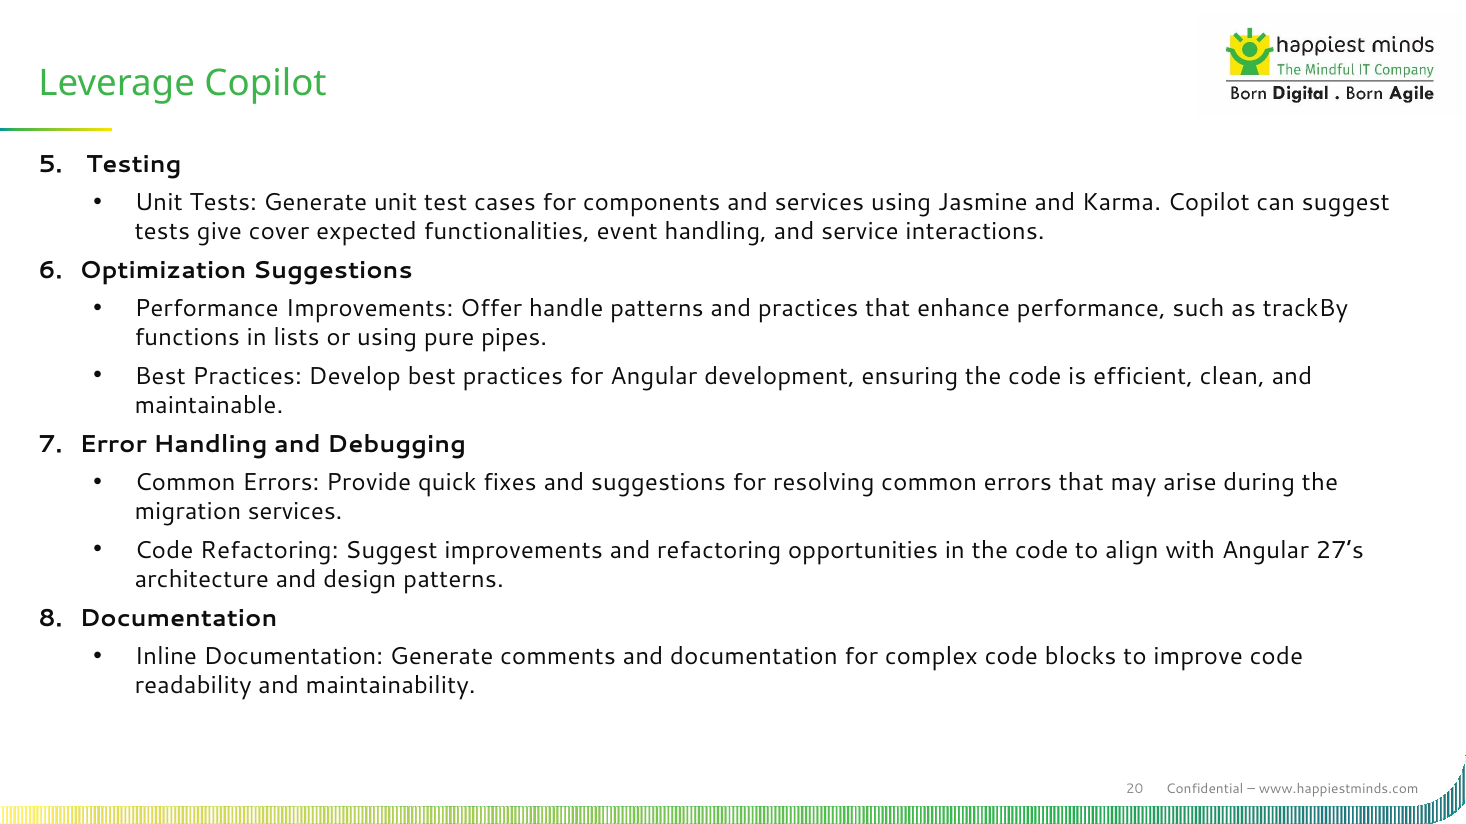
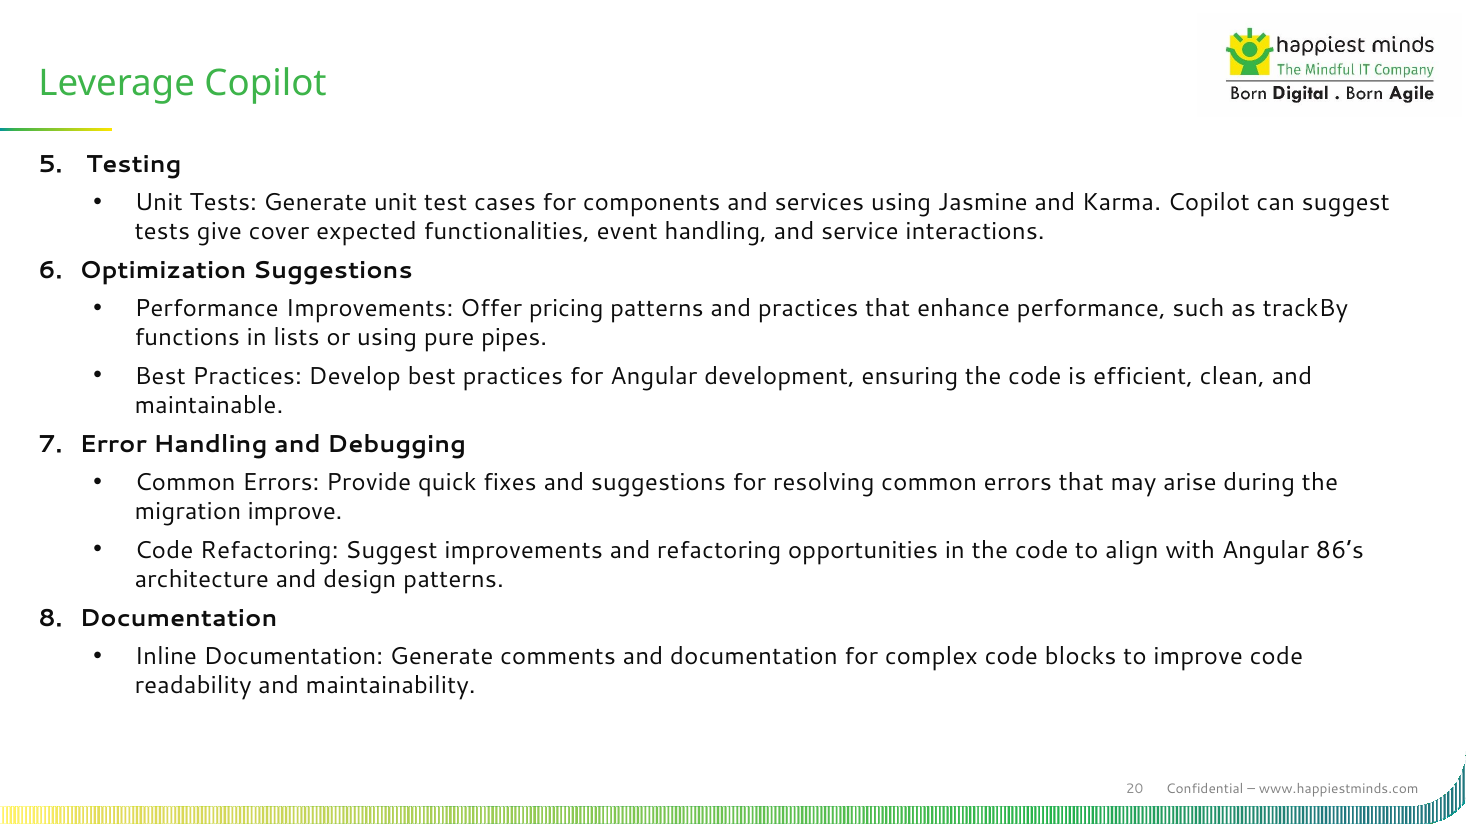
handle: handle -> pricing (566, 309)
migration services: services -> improve (295, 512)
27’s: 27’s -> 86’s (1340, 551)
